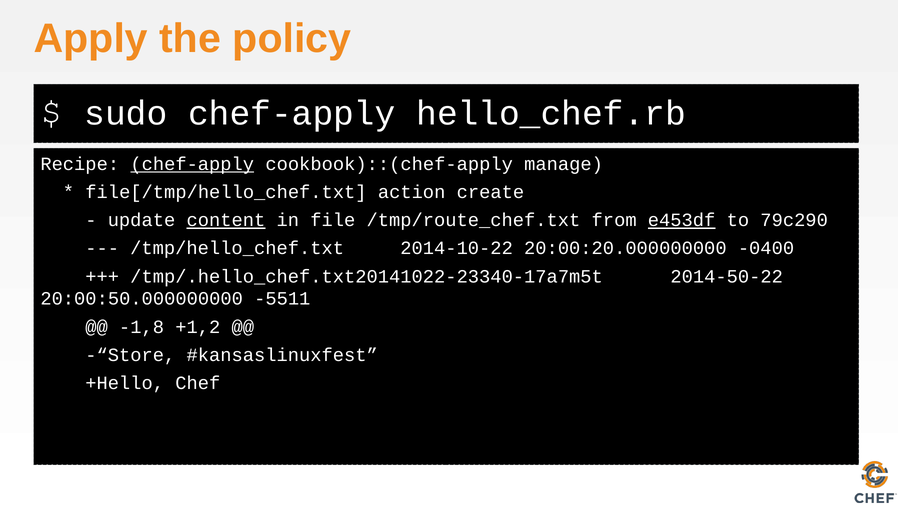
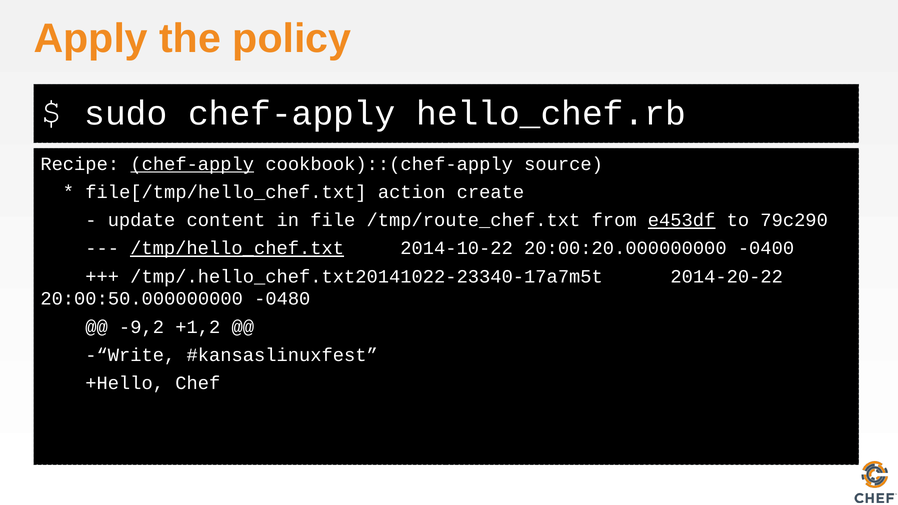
manage: manage -> source (564, 164)
content underline: present -> none (226, 220)
/tmp/hello_chef.txt underline: none -> present (237, 248)
2014-50-22: 2014-50-22 -> 2014-20-22 (727, 276)
-5511: -5511 -> -0480 (282, 299)
-1,8: -1,8 -> -9,2 (142, 327)
-“Store: -“Store -> -“Write (130, 355)
